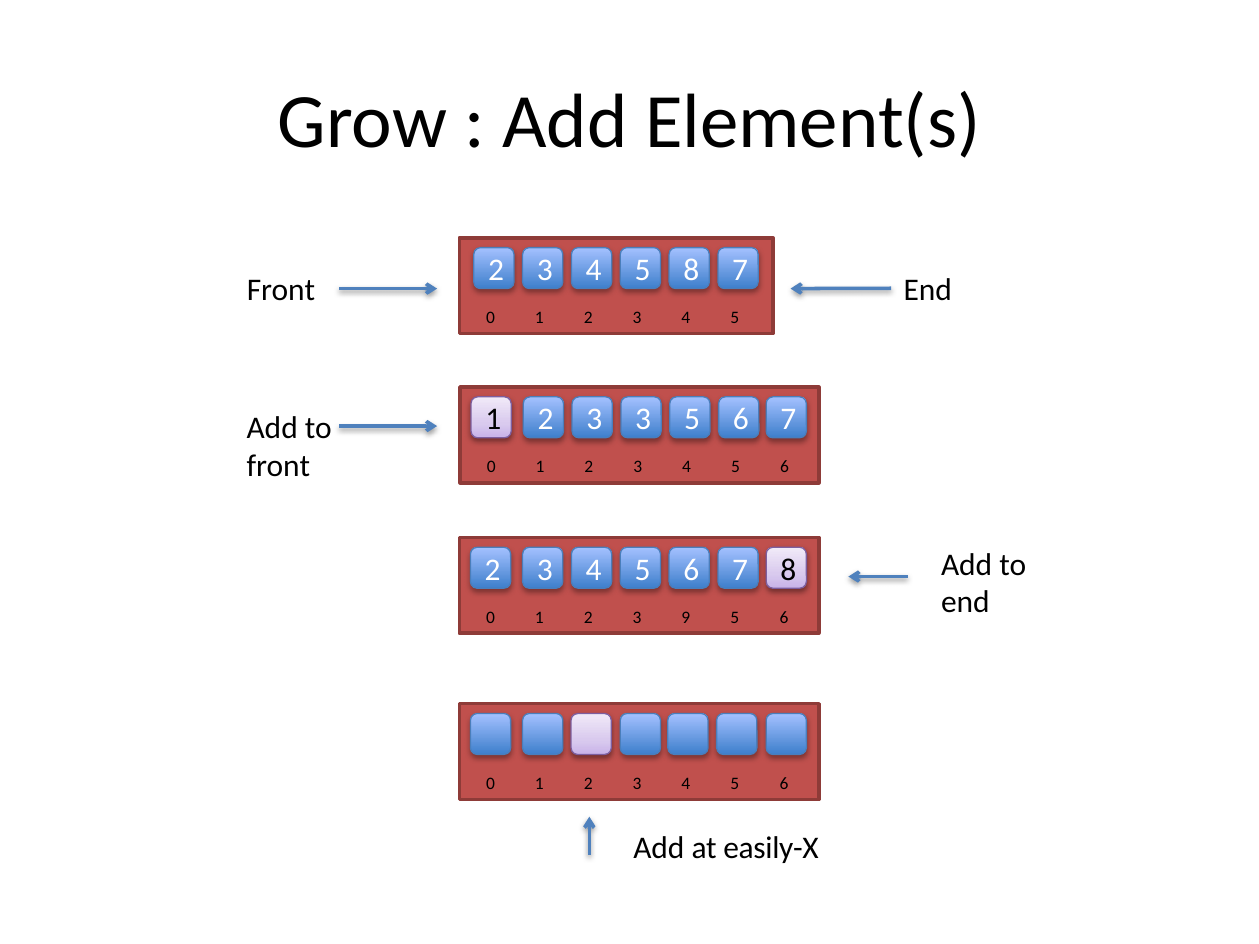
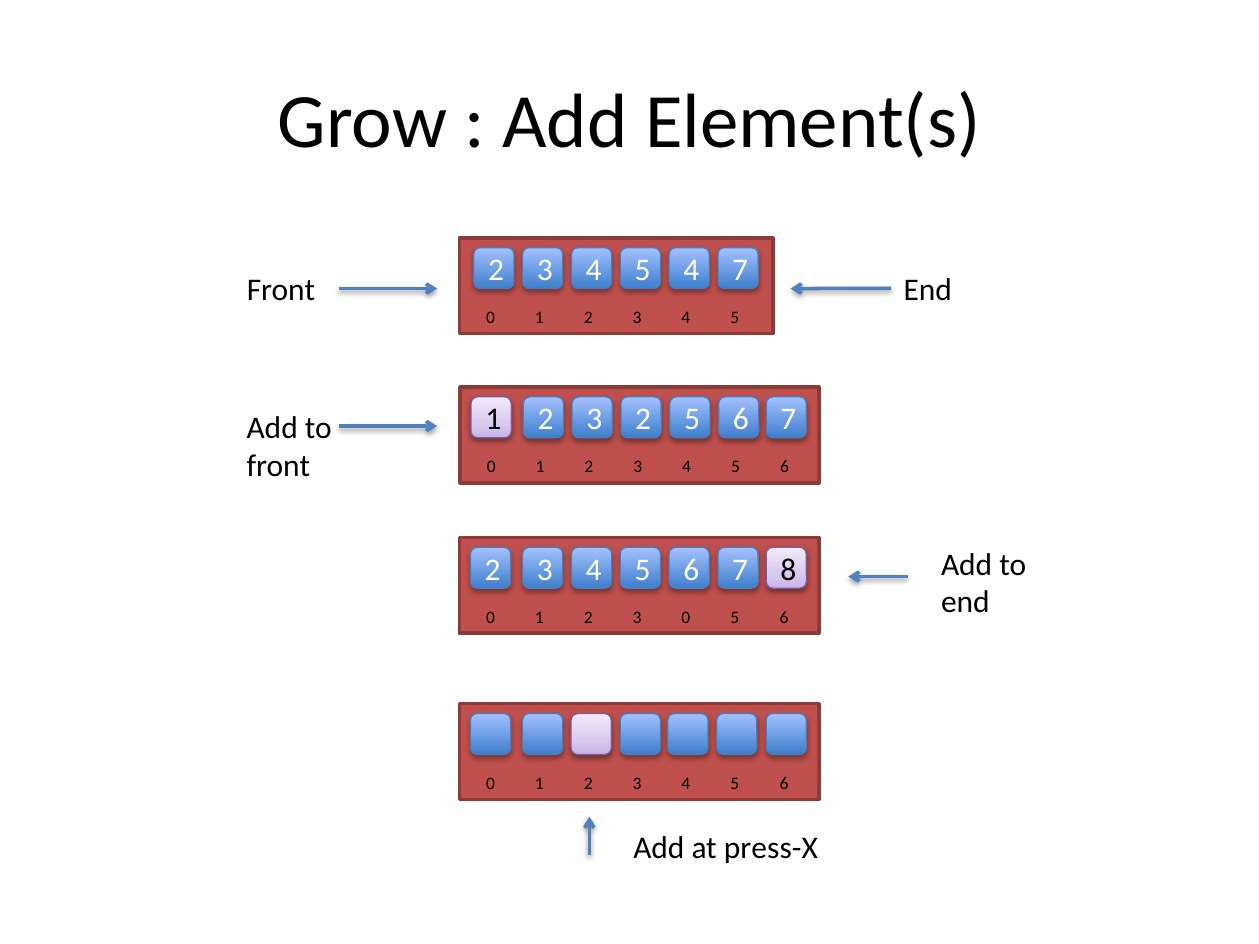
4 5 8: 8 -> 4 (691, 270)
3 3: 3 -> 2 (643, 420)
3 9: 9 -> 0 (686, 617)
easily-X: easily-X -> press-X (771, 849)
